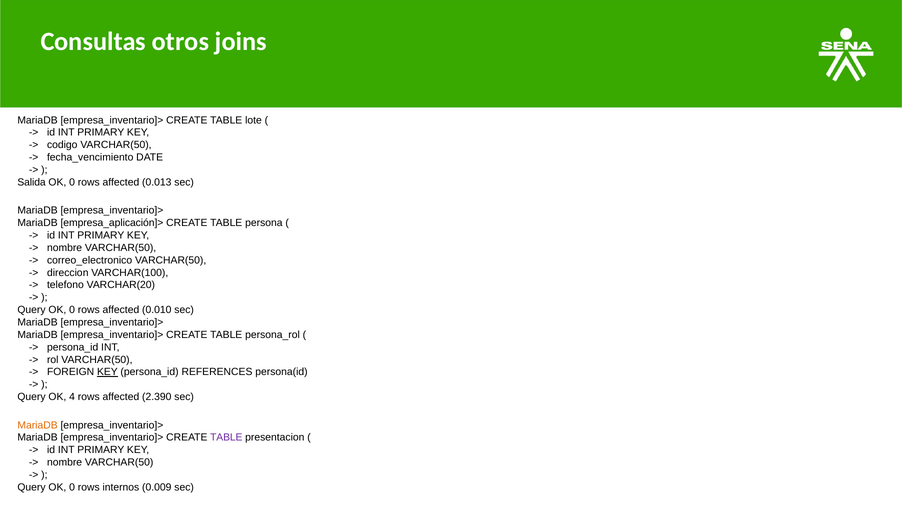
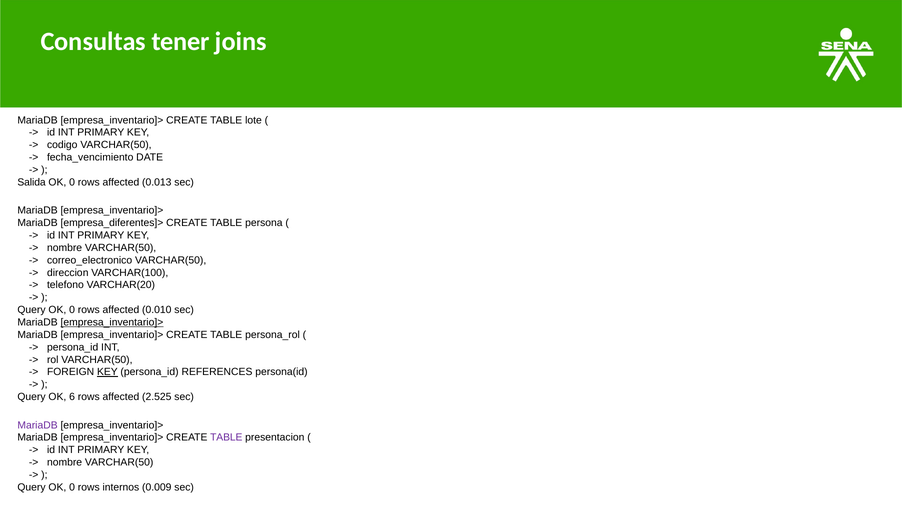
otros: otros -> tener (181, 41)
empresa_aplicación]>: empresa_aplicación]> -> empresa_diferentes]> (112, 223)
empresa_inventario]> underline: none -> present (112, 322)
4: 4 -> 6 (72, 396)
2.390: 2.390 -> 2.525 (157, 396)
MariaDB colour: orange -> purple (38, 425)
